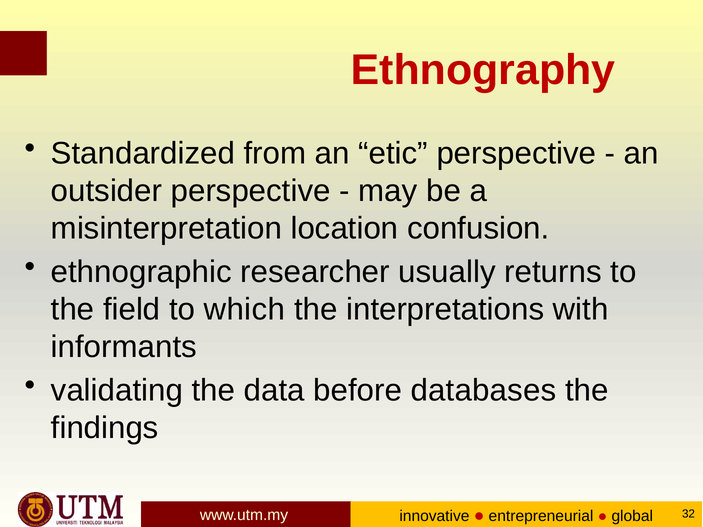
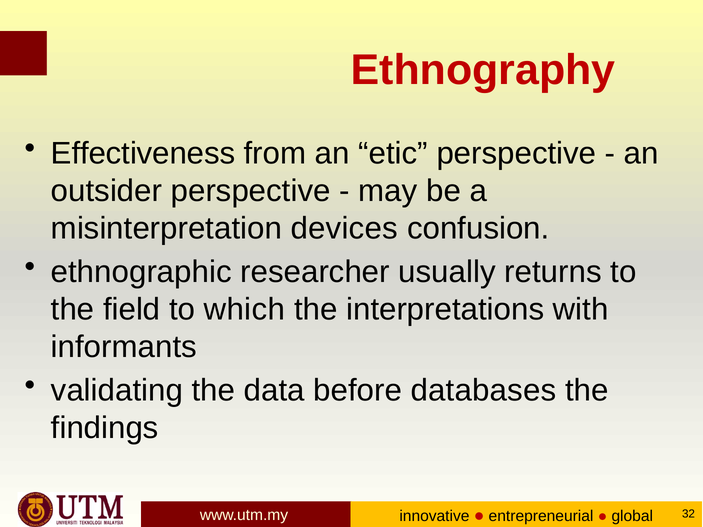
Standardized: Standardized -> Effectiveness (143, 153)
location: location -> devices (344, 228)
